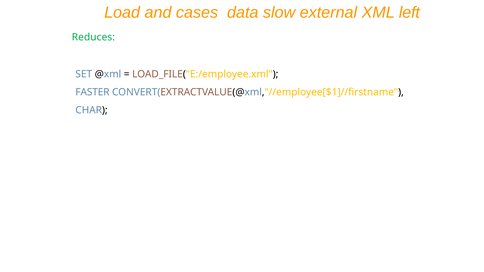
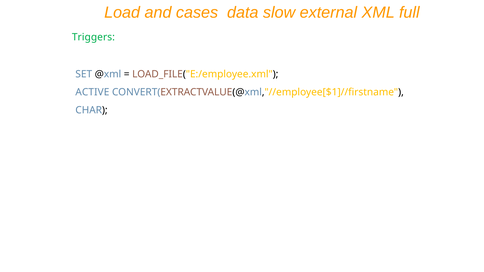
left: left -> full (409, 13)
Reduces: Reduces -> Triggers (93, 37)
FASTER: FASTER -> ACTIVE (92, 92)
